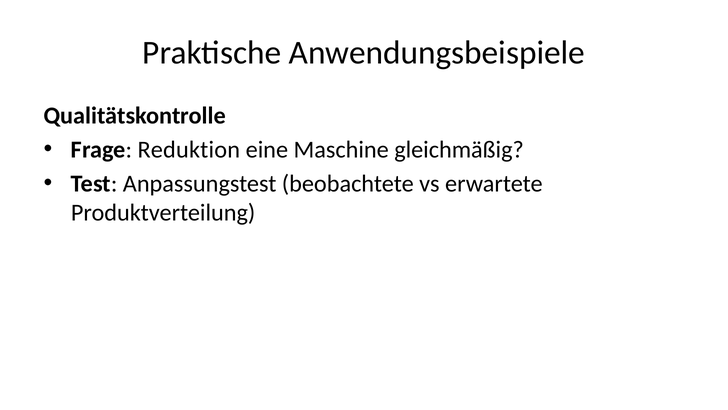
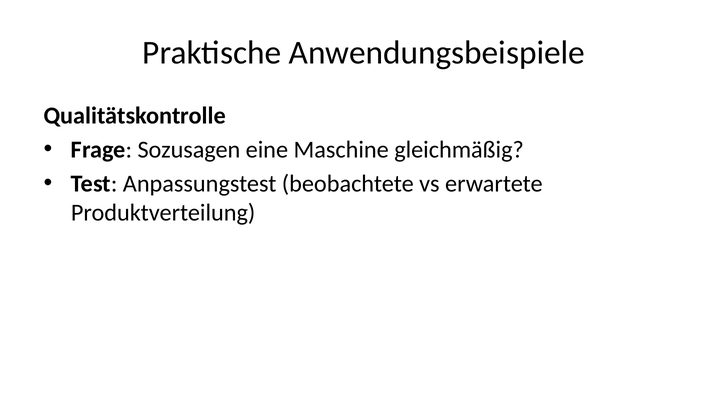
Reduktion: Reduktion -> Sozusagen (189, 149)
